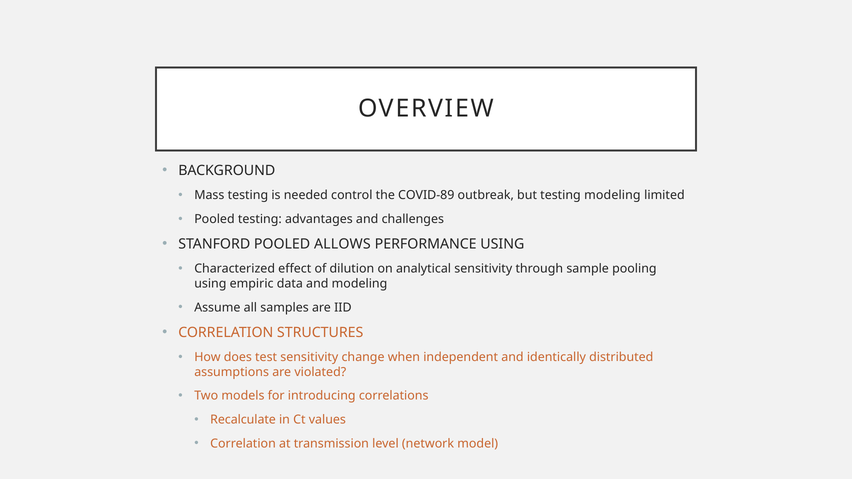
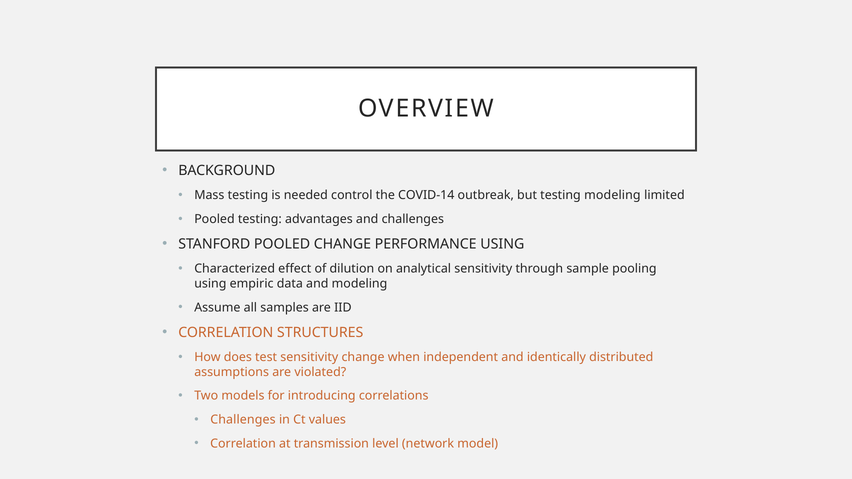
COVID-89: COVID-89 -> COVID-14 (426, 195)
POOLED ALLOWS: ALLOWS -> CHANGE (342, 244)
Recalculate: Recalculate -> Challenges (243, 420)
